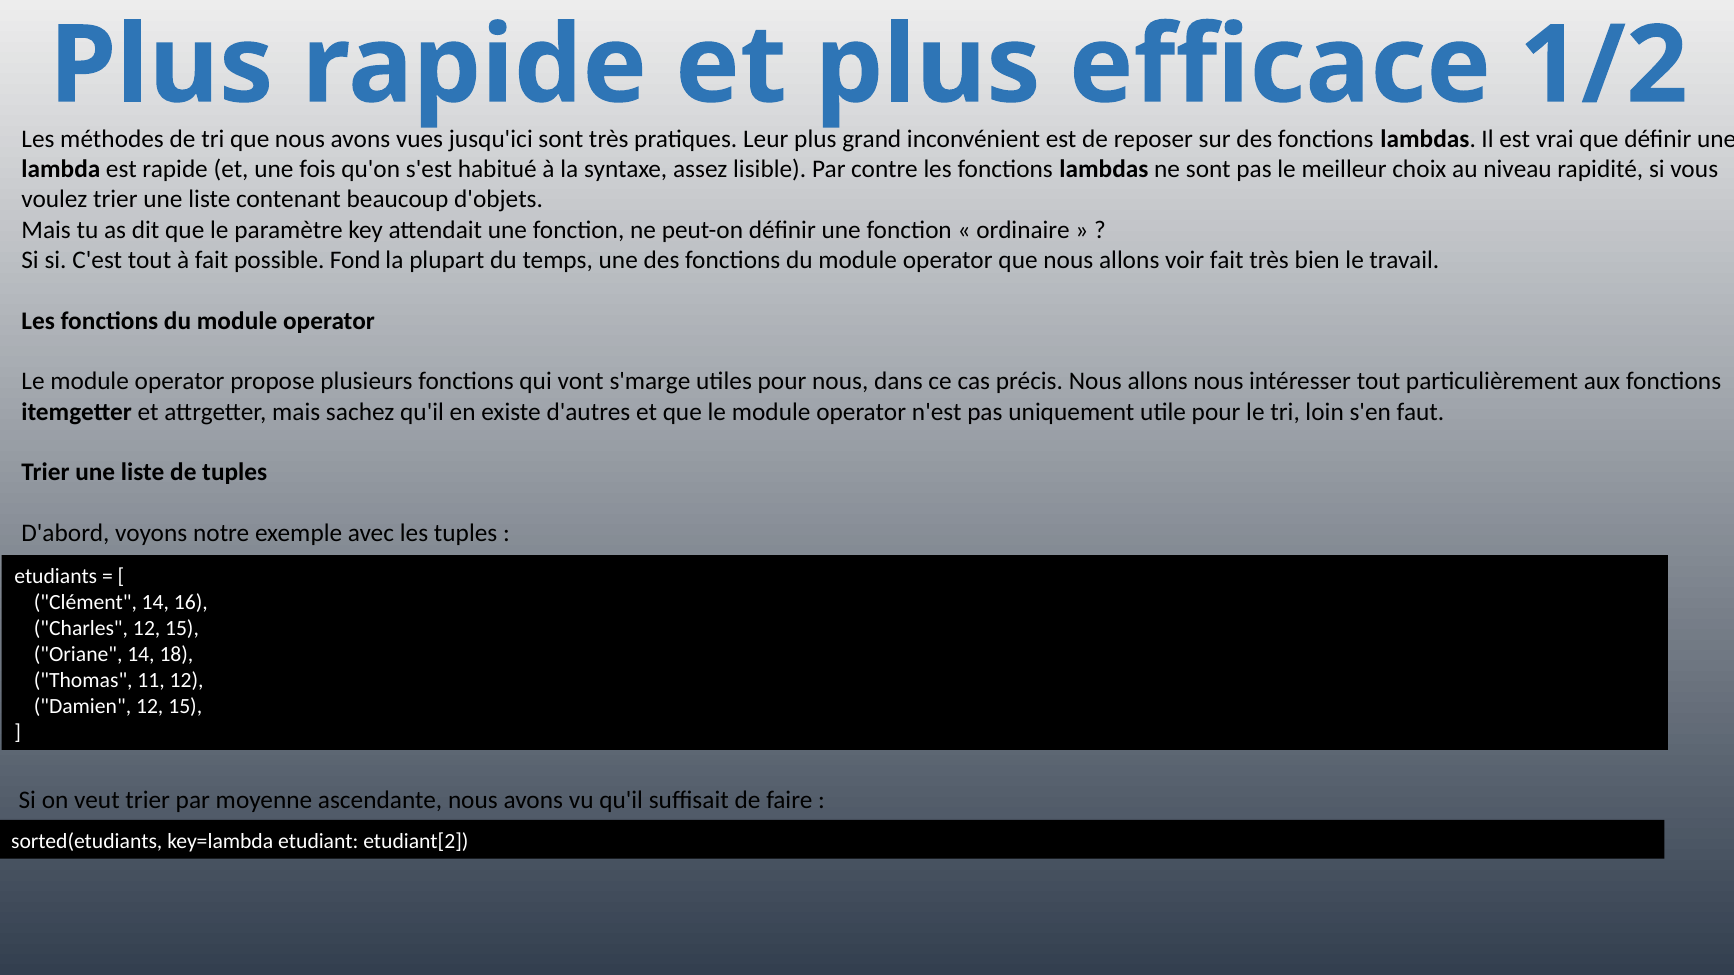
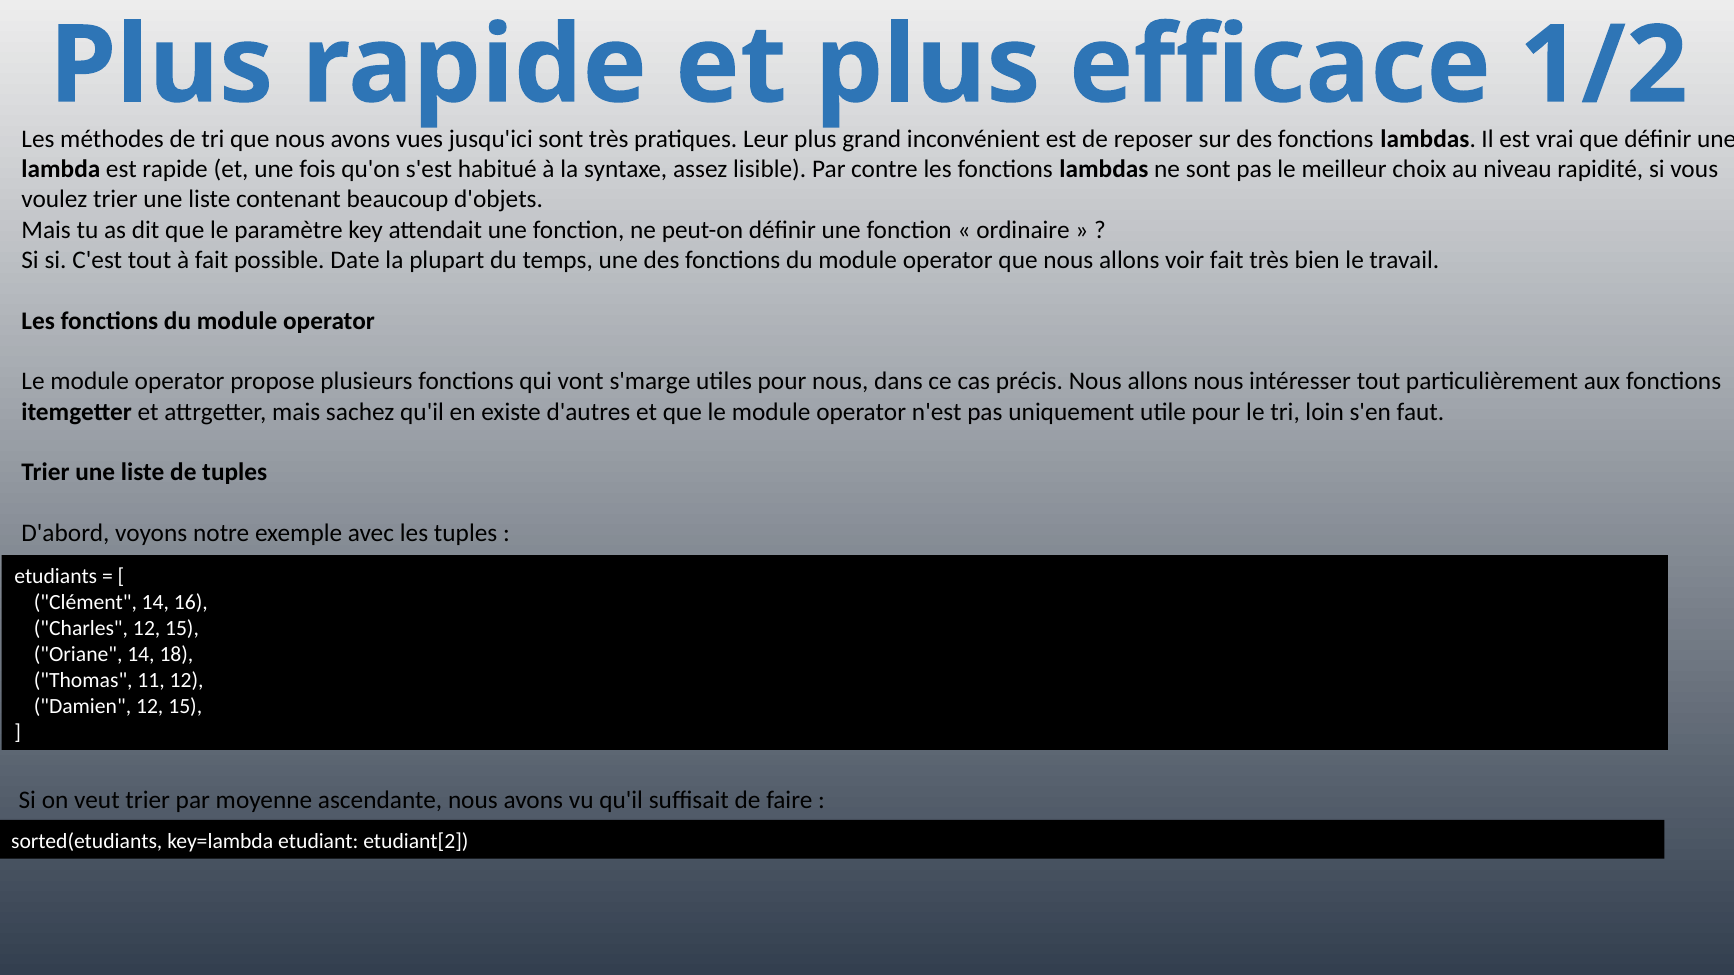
Fond: Fond -> Date (355, 260)
